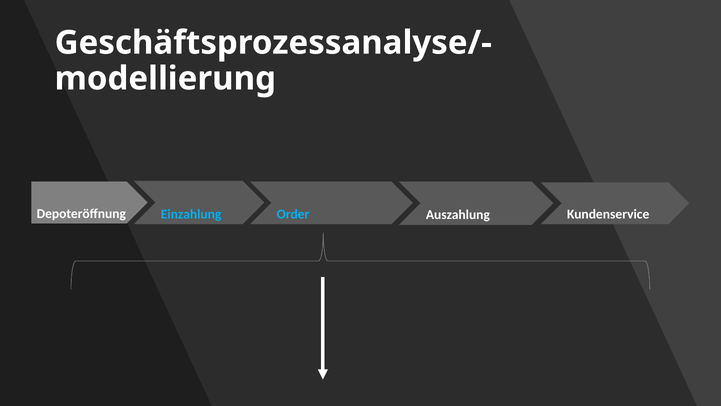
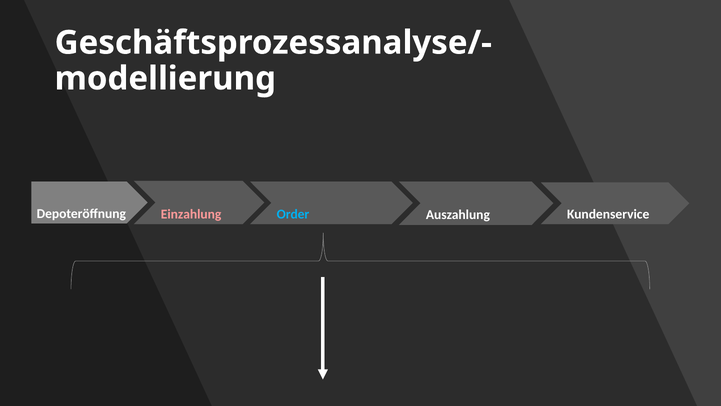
Einzahlung colour: light blue -> pink (191, 214)
